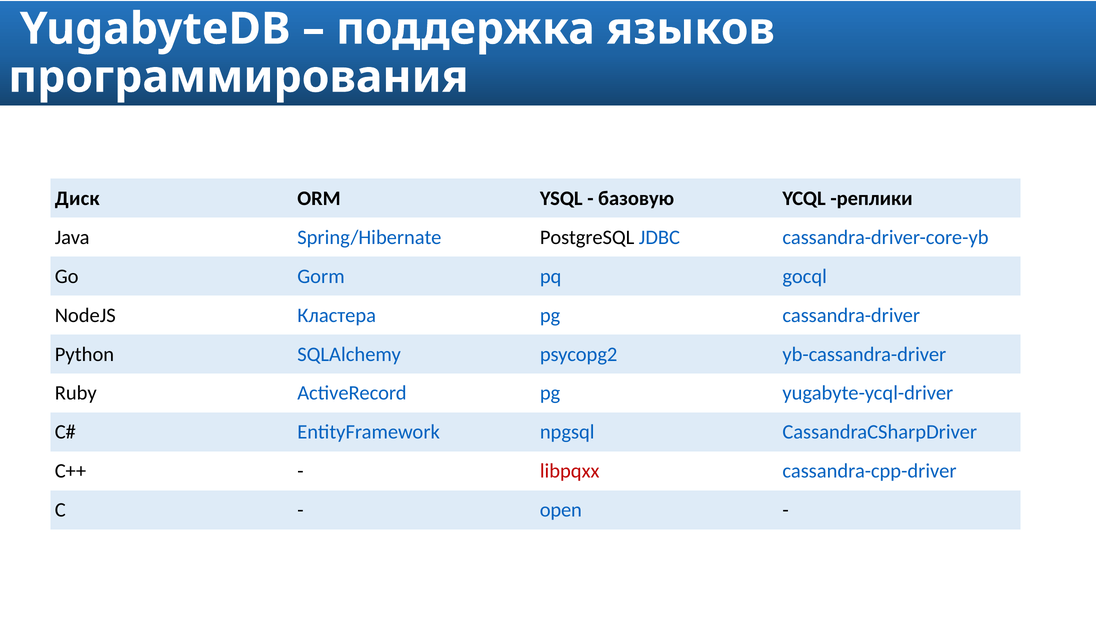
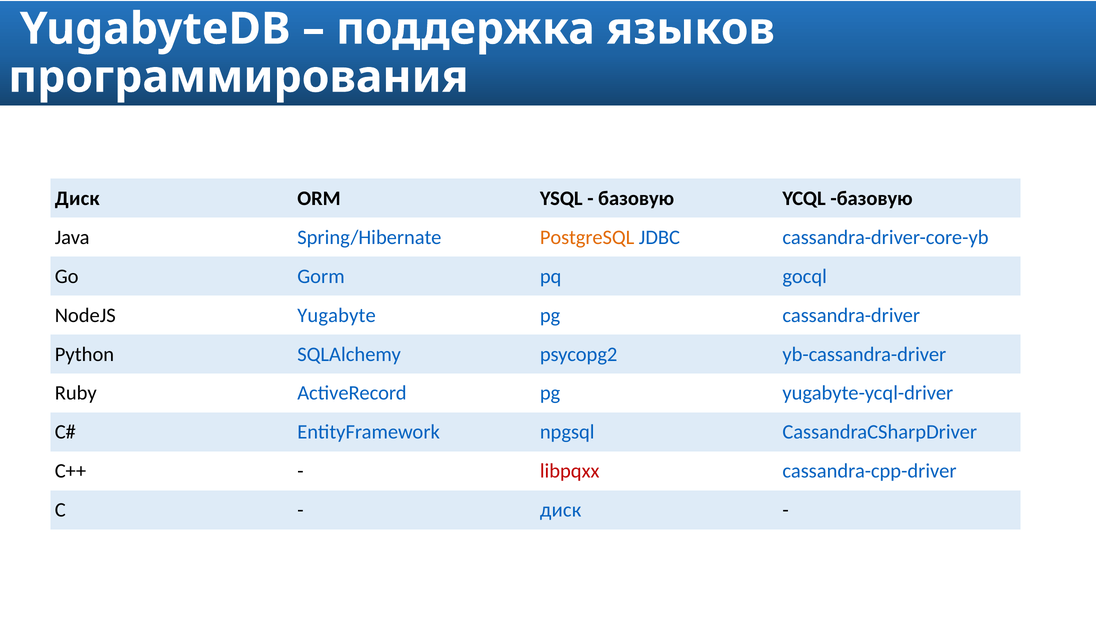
YCQL реплики: реплики -> базовую (872, 198)
PostgreSQL colour: black -> orange (587, 237)
Кластера: Кластера -> Yugabyte (337, 315)
оpen: оpen -> диск (561, 510)
